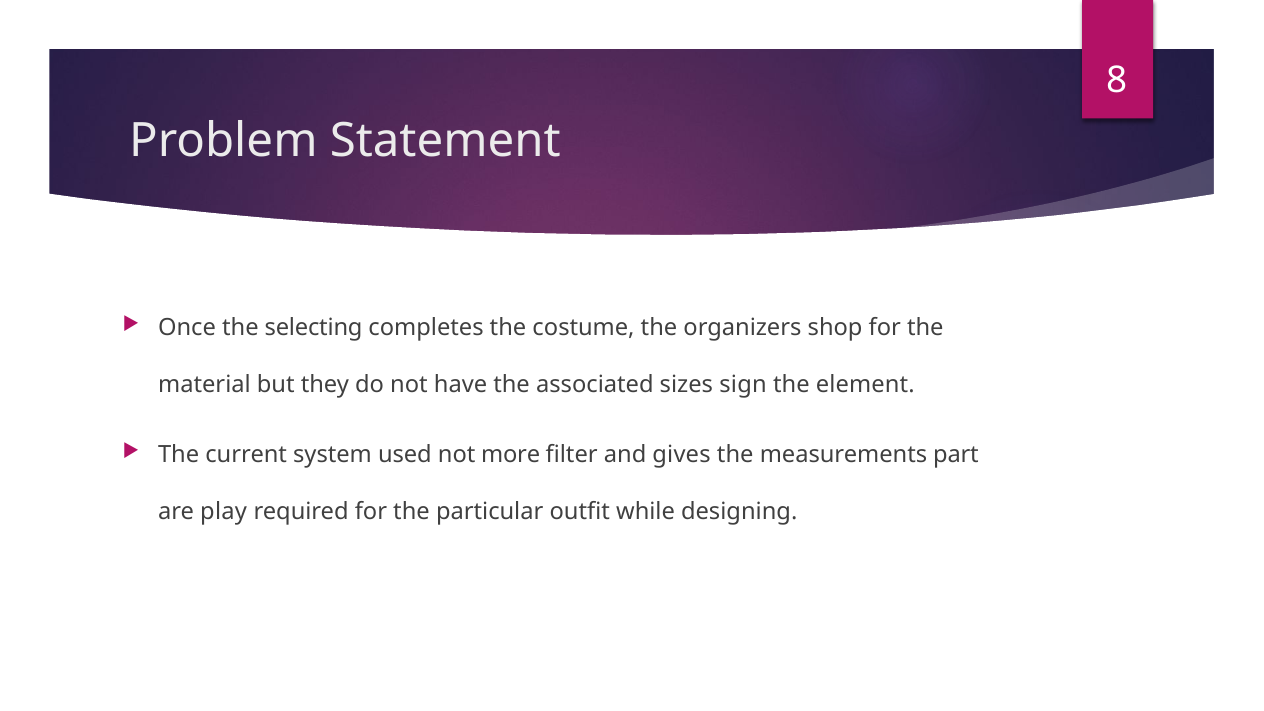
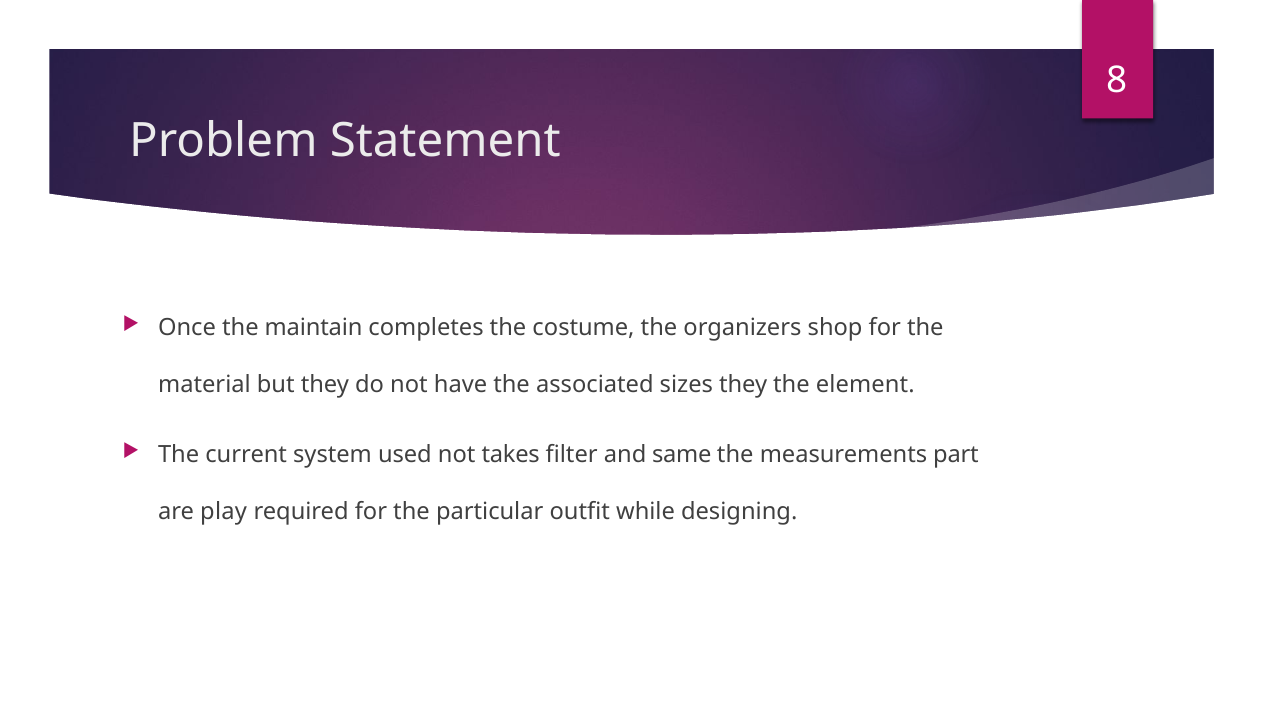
selecting: selecting -> maintain (314, 328)
sizes sign: sign -> they (743, 385)
more: more -> takes (511, 455)
gives: gives -> same (682, 455)
